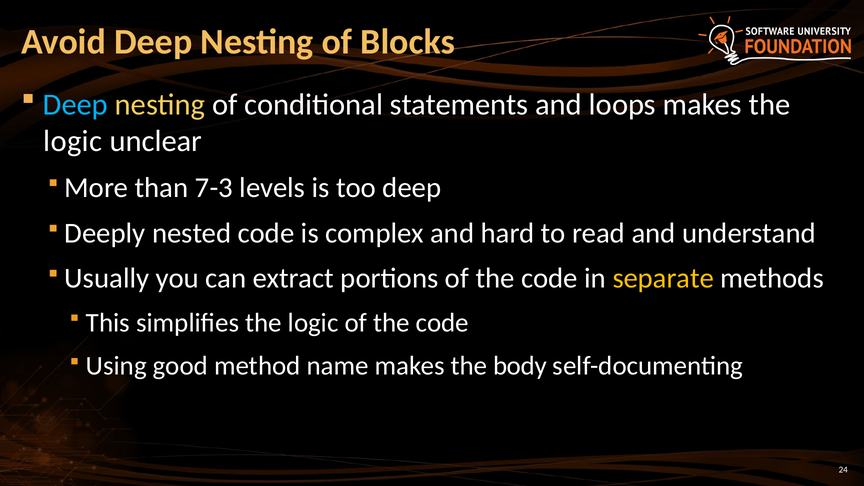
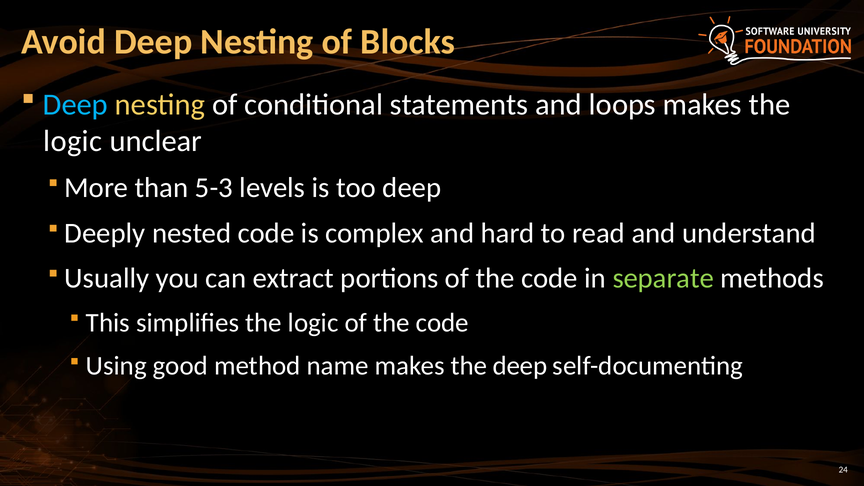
7-3: 7-3 -> 5-3 (214, 188)
separate colour: yellow -> light green (663, 279)
the body: body -> deep (520, 366)
